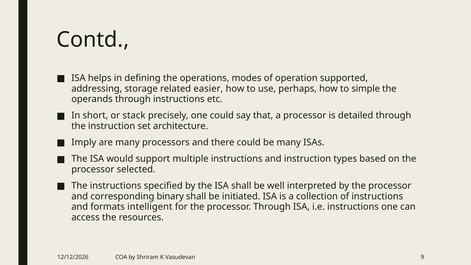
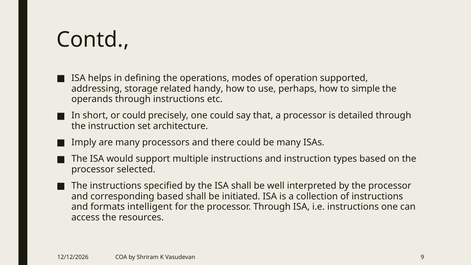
easier: easier -> handy (208, 89)
or stack: stack -> could (134, 116)
corresponding binary: binary -> based (170, 196)
